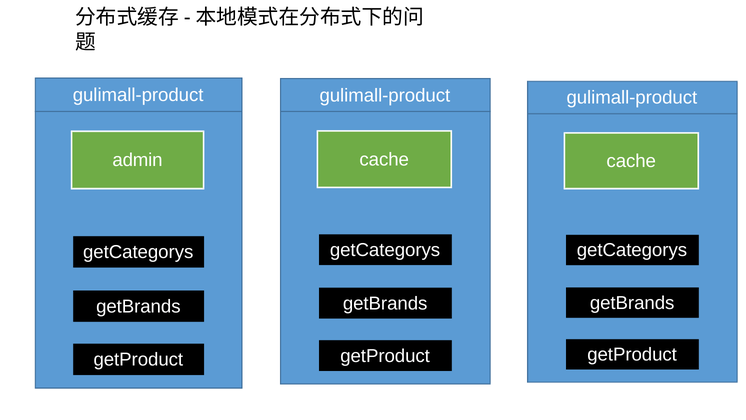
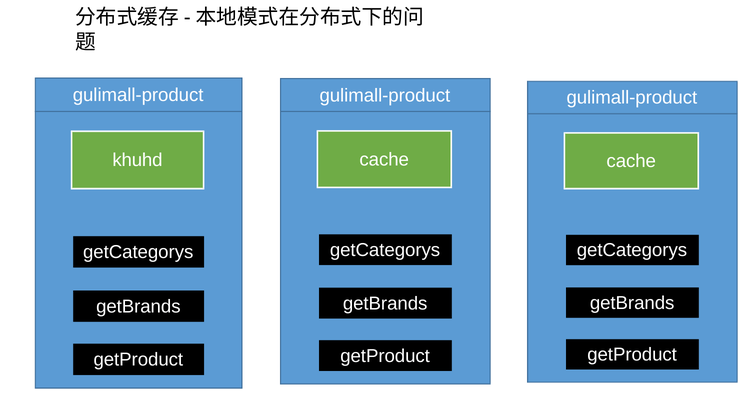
admin: admin -> khuhd (138, 160)
